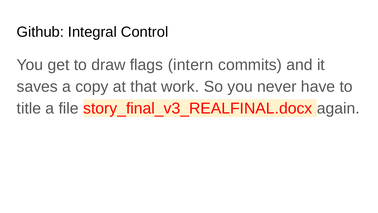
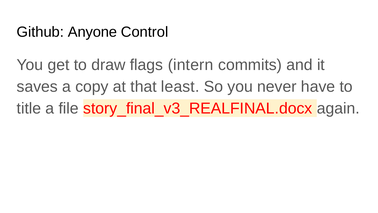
Integral: Integral -> Anyone (93, 32)
work: work -> least (180, 87)
